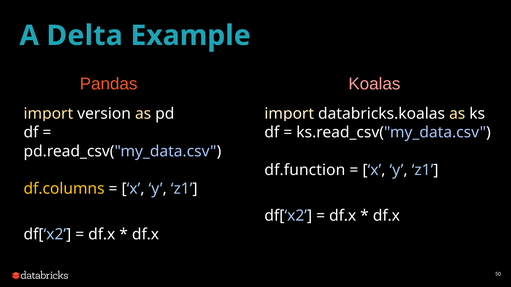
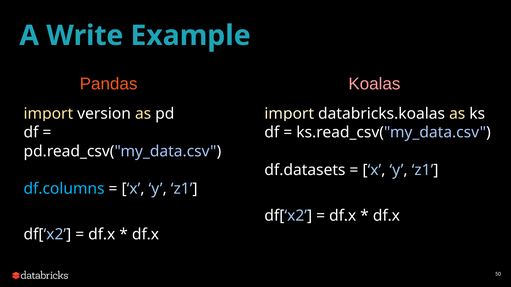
Delta: Delta -> Write (85, 36)
df.function: df.function -> df.datasets (305, 170)
df.columns colour: yellow -> light blue (64, 189)
